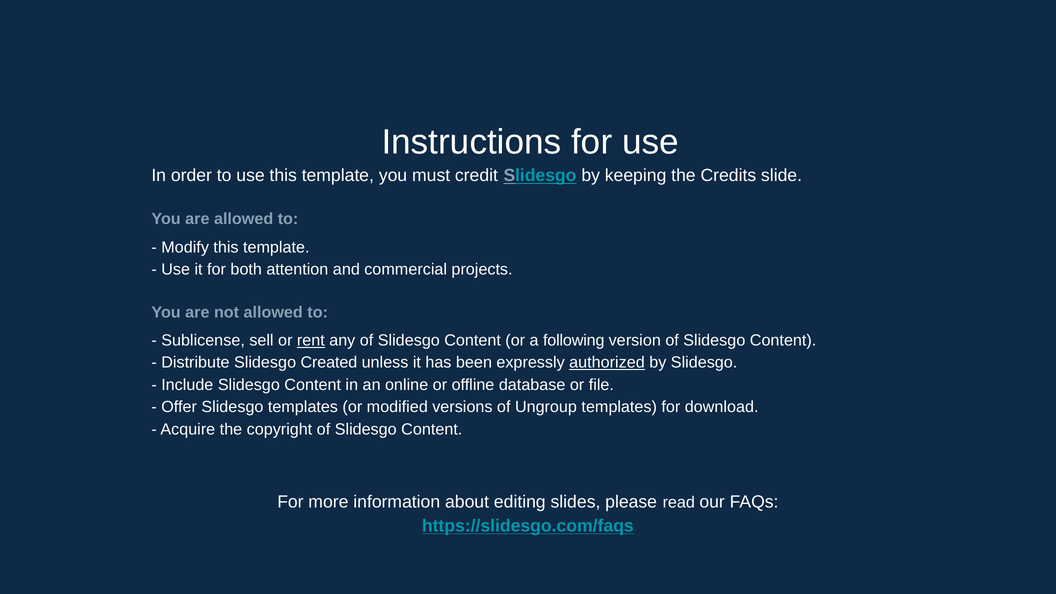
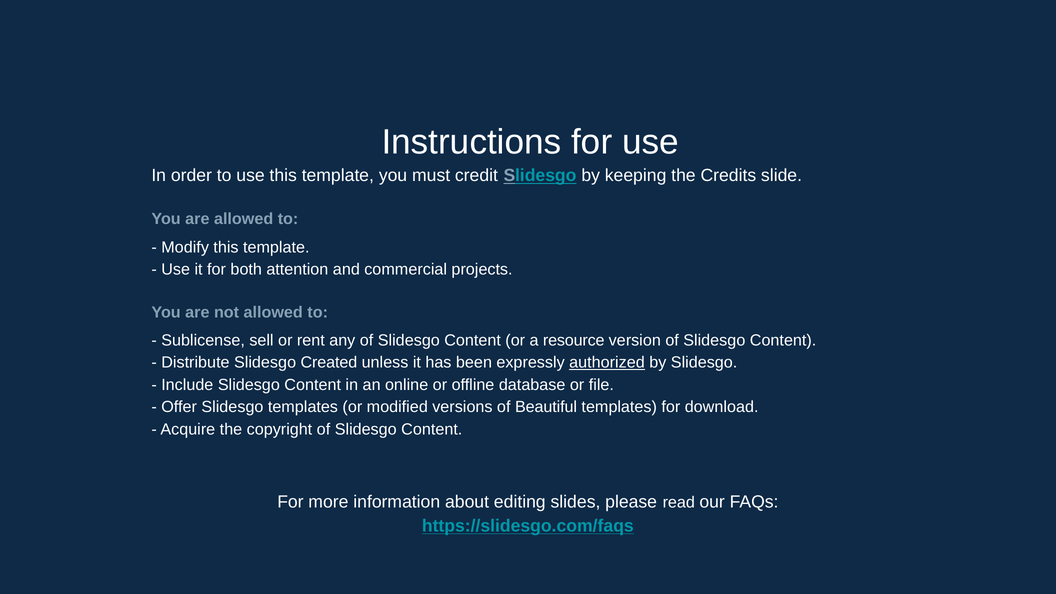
rent underline: present -> none (311, 340)
following: following -> resource (574, 340)
Ungroup: Ungroup -> Beautiful (546, 407)
